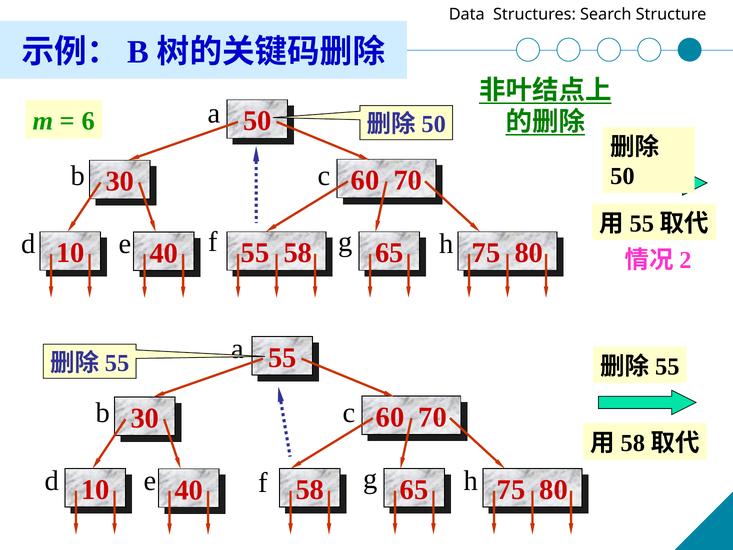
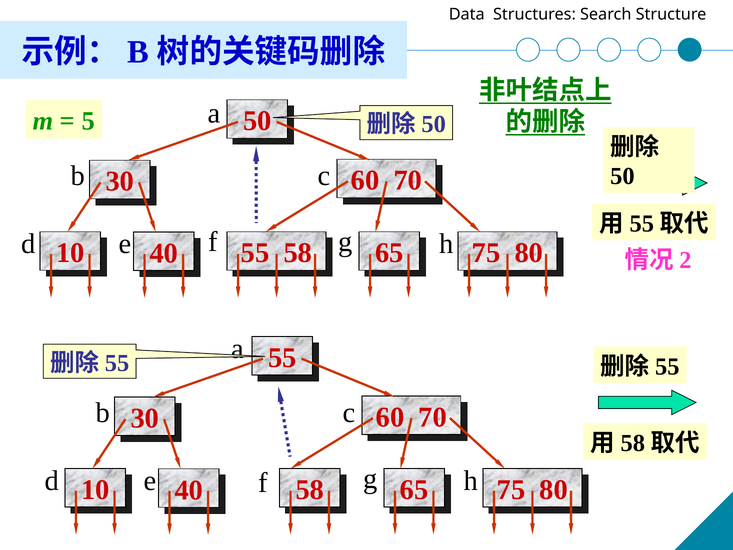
6: 6 -> 5 (88, 121)
